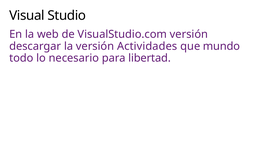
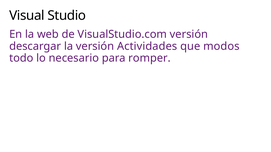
mundo: mundo -> modos (221, 46)
libertad: libertad -> romper (149, 58)
